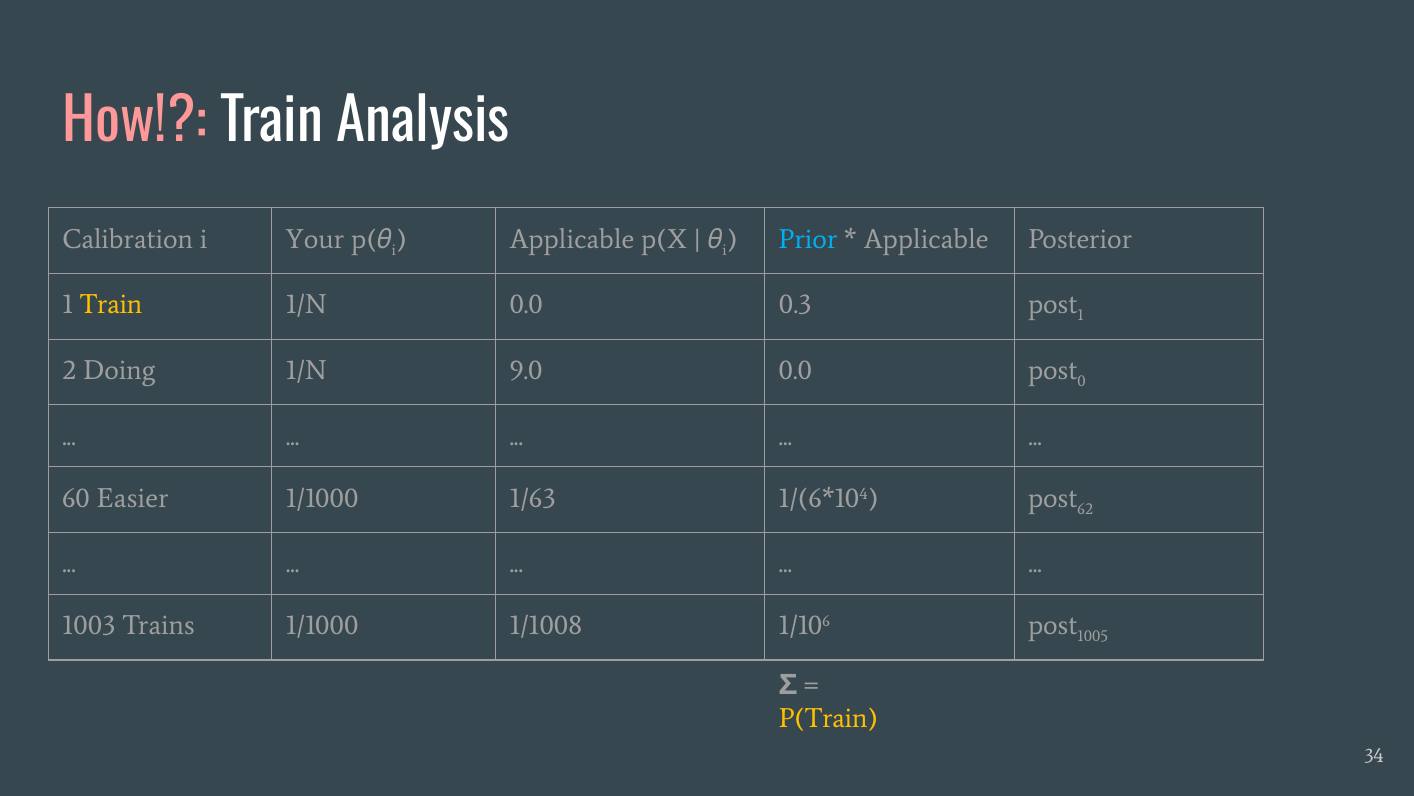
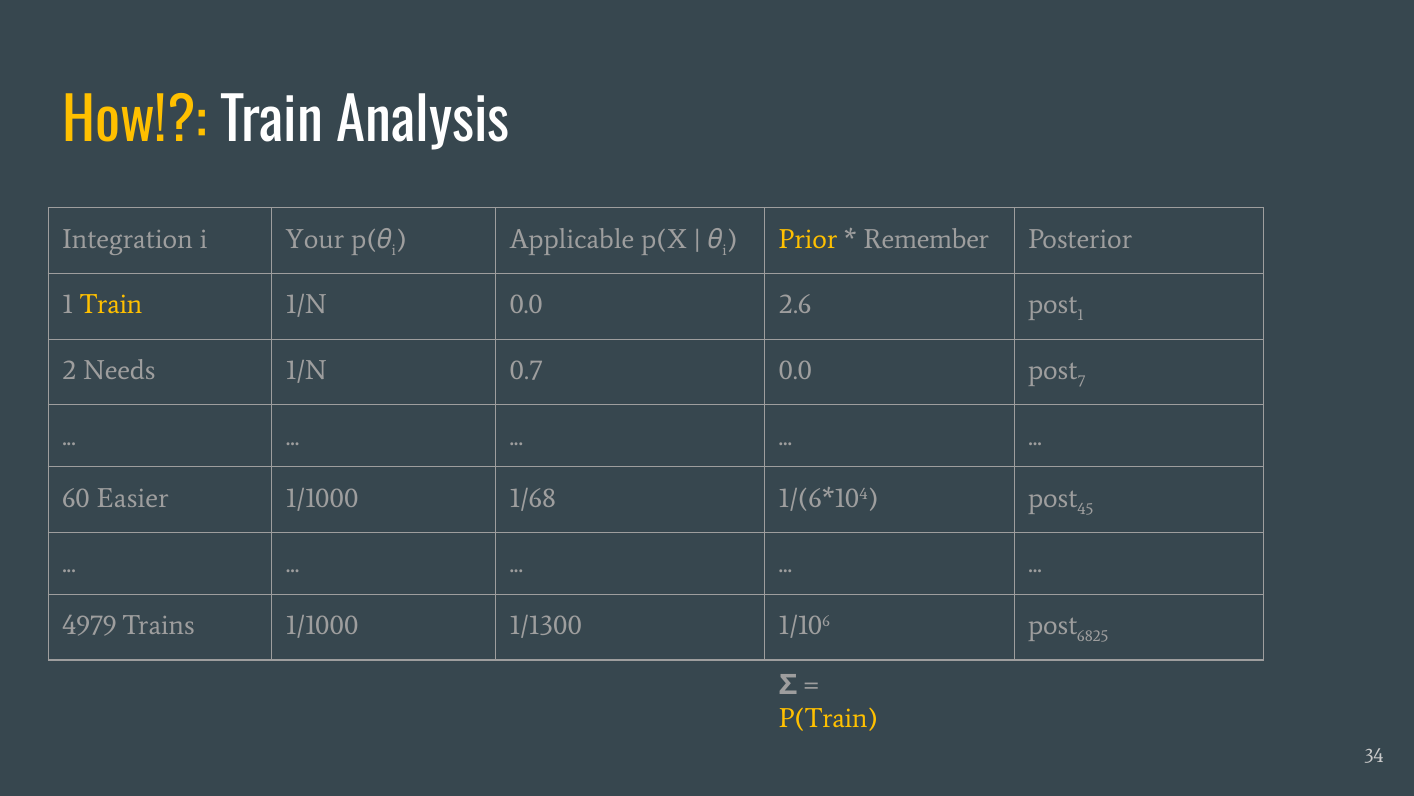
How colour: pink -> yellow (135, 122)
Calibration: Calibration -> Integration (128, 239)
Prior colour: light blue -> yellow (808, 239)
Applicable: Applicable -> Remember (926, 239)
0.3: 0.3 -> 2.6 (795, 305)
Doing: Doing -> Needs (119, 370)
9.0: 9.0 -> 0.7 (526, 370)
0: 0 -> 7 (1081, 381)
1/63: 1/63 -> 1/68 (533, 498)
62: 62 -> 45 (1085, 509)
1003: 1003 -> 4979 (89, 625)
1/1008: 1/1008 -> 1/1300 (546, 625)
1005: 1005 -> 6825 (1093, 636)
